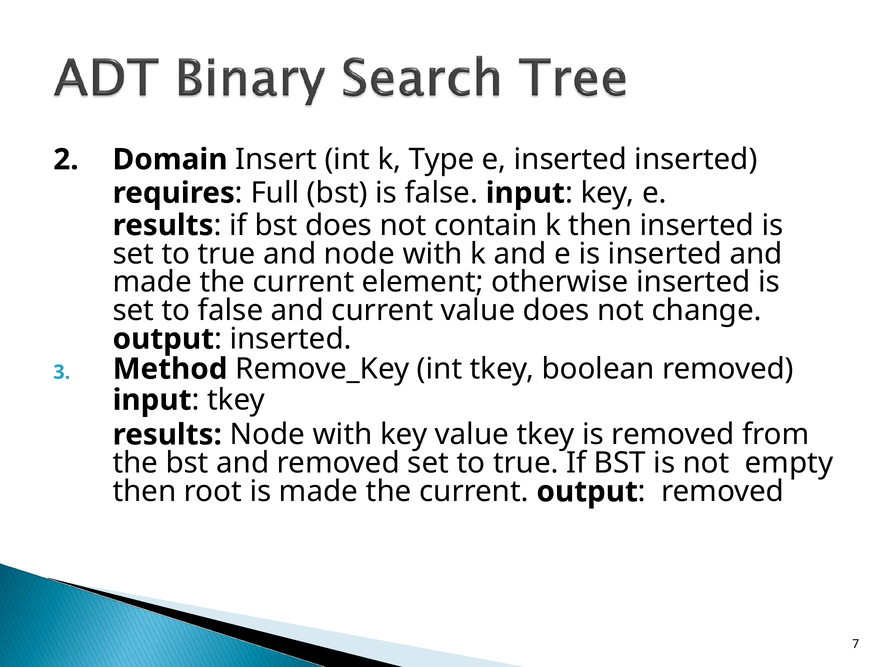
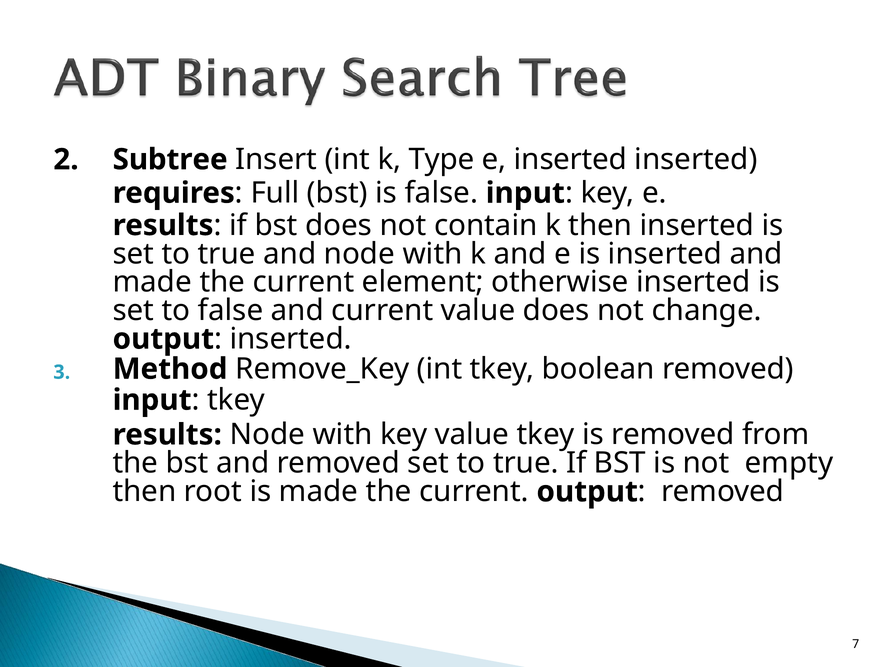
Domain: Domain -> Subtree (170, 159)
